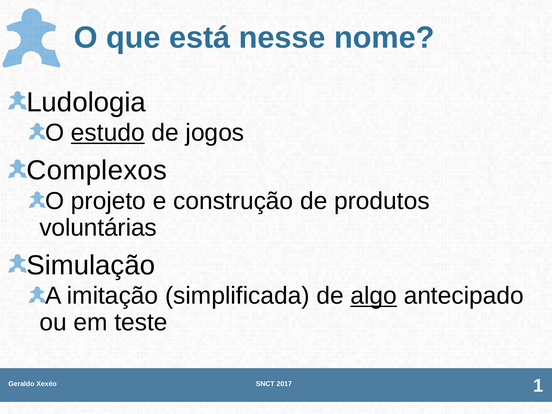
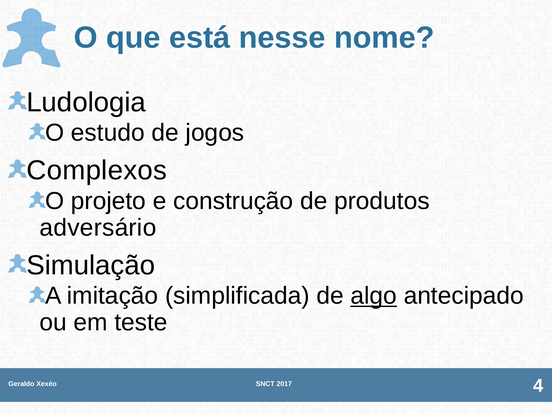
estudo underline: present -> none (108, 133)
voluntárias: voluntárias -> adversário (98, 228)
1: 1 -> 4 (538, 386)
